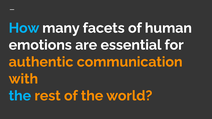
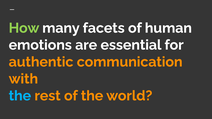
How colour: light blue -> light green (24, 28)
